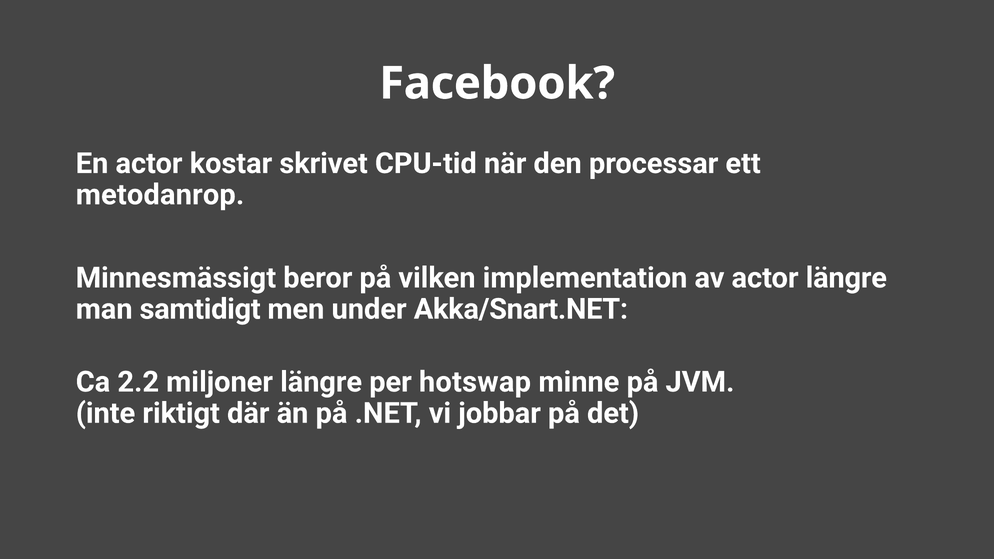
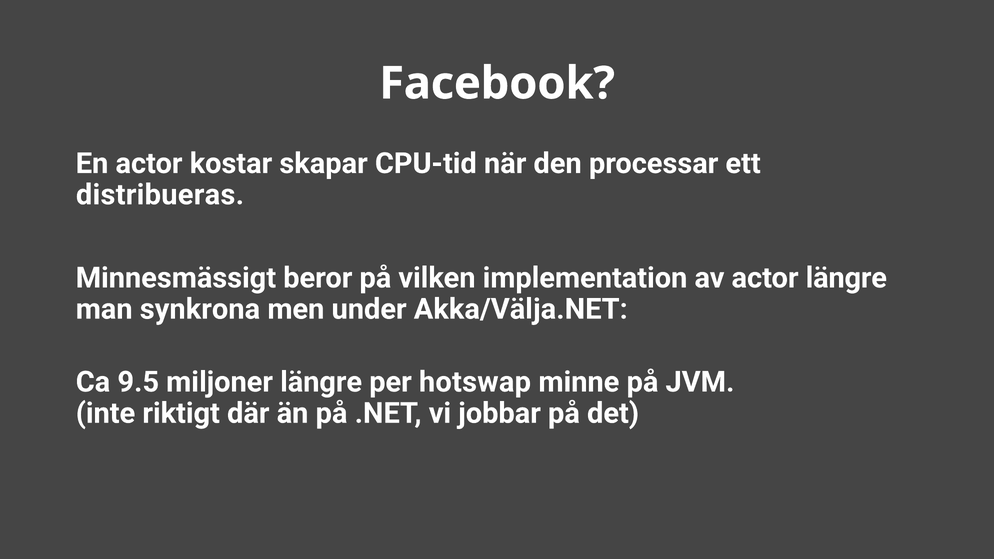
skrivet: skrivet -> skapar (324, 164)
metodanrop: metodanrop -> distribueras (160, 195)
samtidigt: samtidigt -> synkrona (200, 309)
Akka/Snart.NET: Akka/Snart.NET -> Akka/Välja.NET (521, 309)
2.2: 2.2 -> 9.5 (138, 382)
